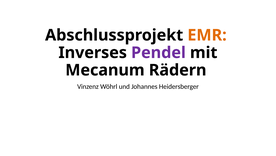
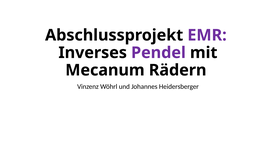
EMR colour: orange -> purple (207, 35)
